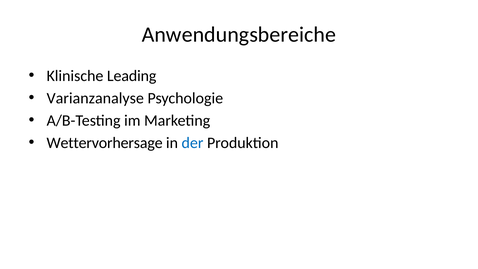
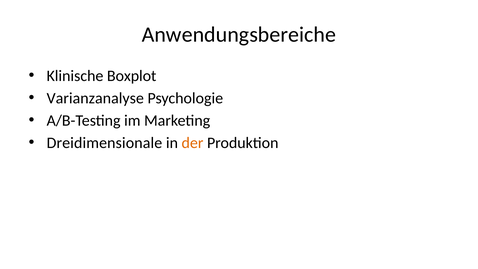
Leading: Leading -> Boxplot (132, 76)
Wettervorhersage: Wettervorhersage -> Dreidimensionale (104, 143)
der colour: blue -> orange (192, 143)
